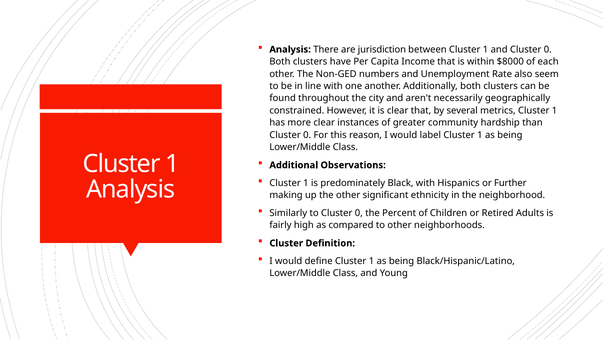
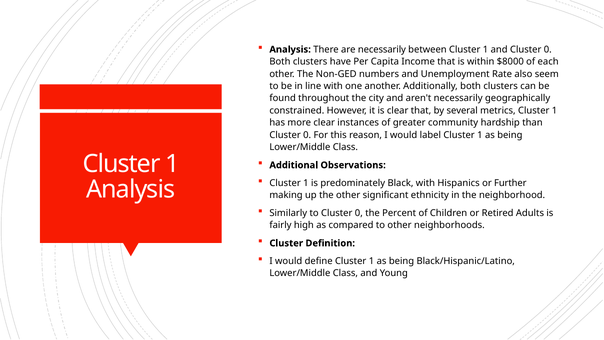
are jurisdiction: jurisdiction -> necessarily (382, 49)
